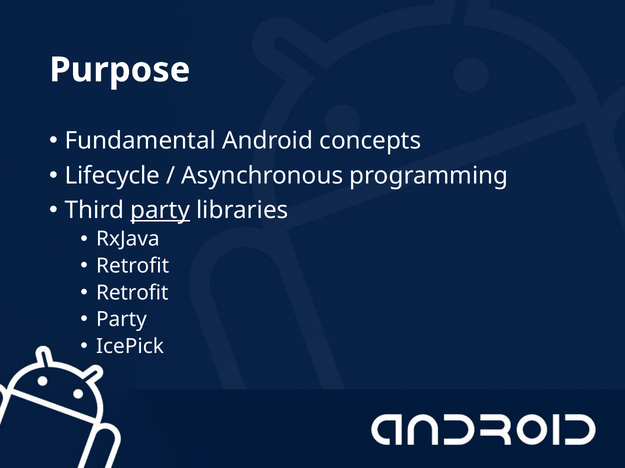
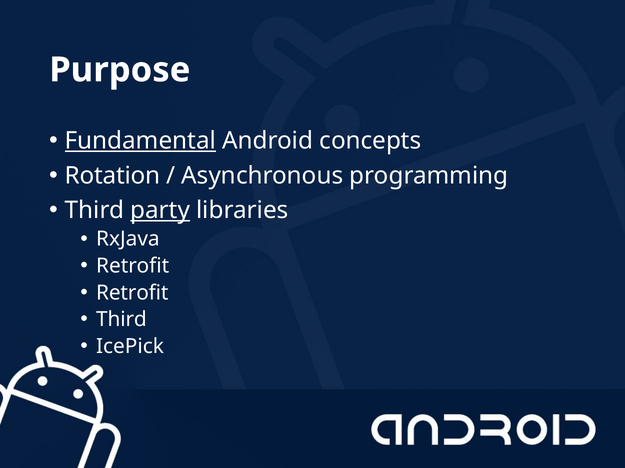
Fundamental underline: none -> present (140, 141)
Lifecycle: Lifecycle -> Rotation (112, 176)
Party: Party -> Third (121, 320)
